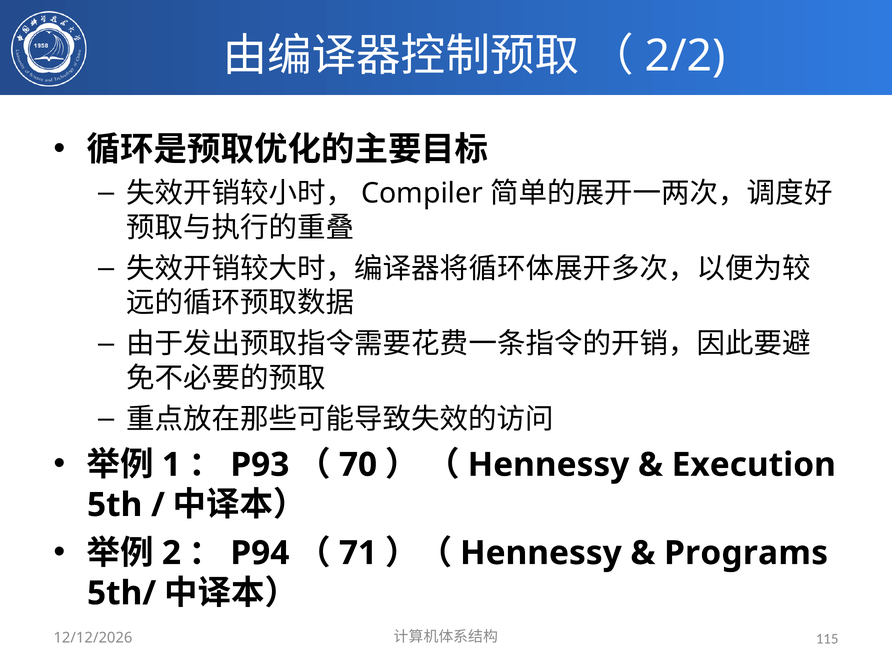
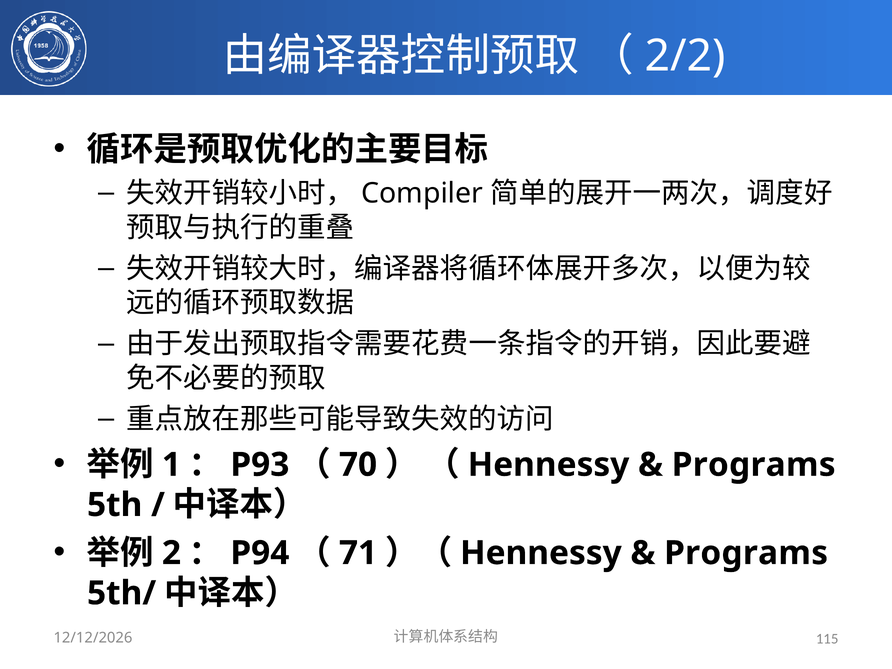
Execution: Execution -> Programs (754, 465)
